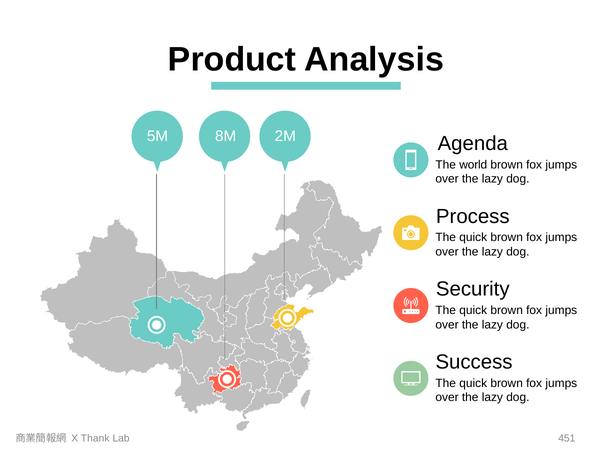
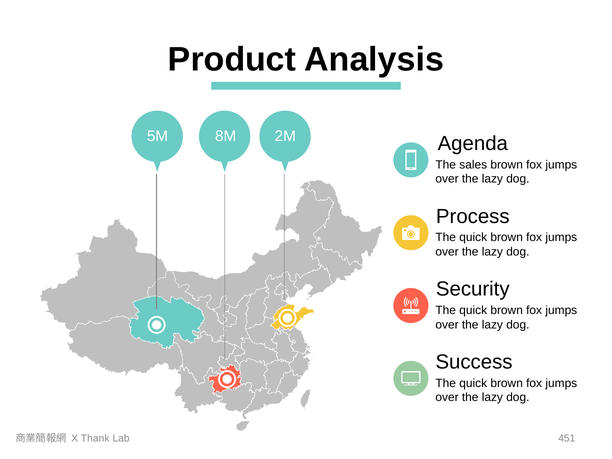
world: world -> sales (473, 165)
